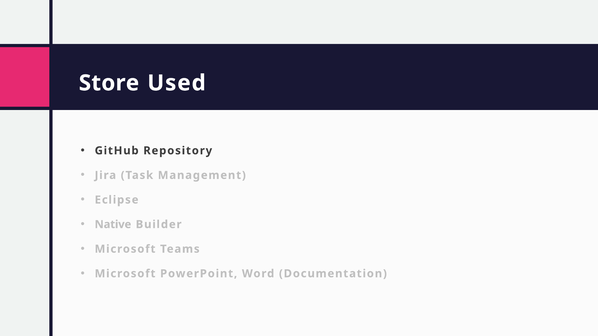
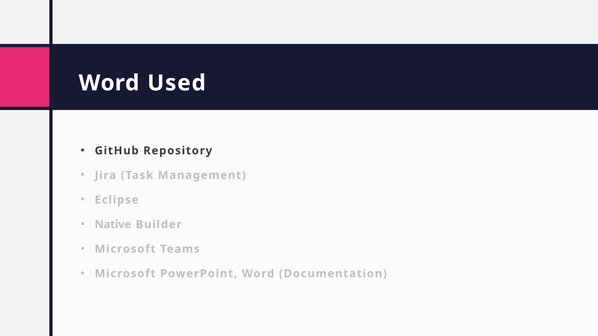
Store: Store -> Word (109, 83)
